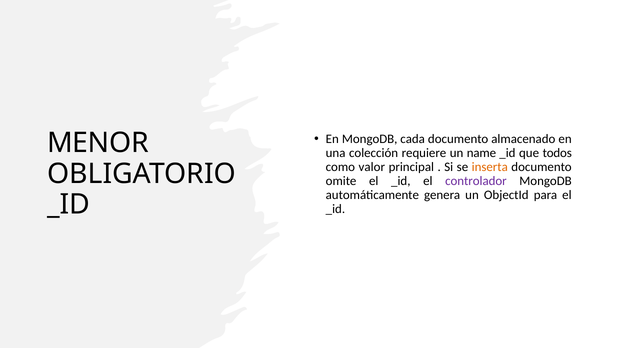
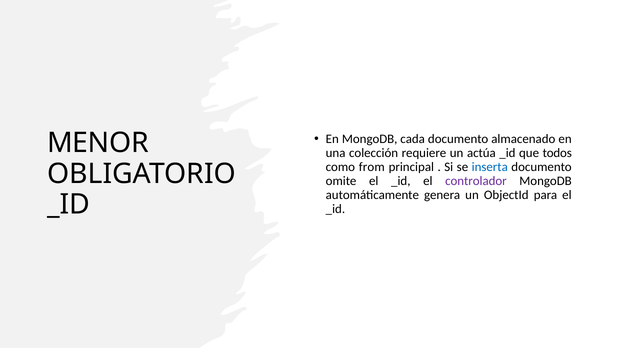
name: name -> actúa (481, 153)
valor: valor -> from (372, 167)
inserta colour: orange -> blue (490, 167)
